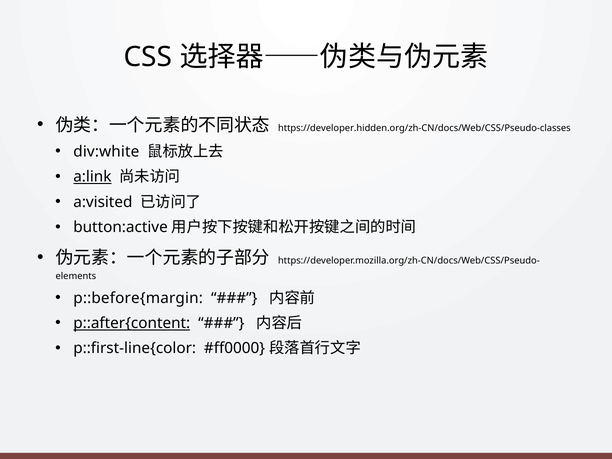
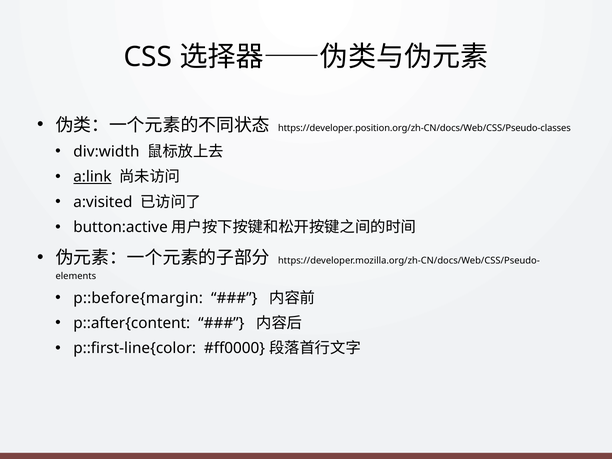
https://developer.hidden.org/zh-CN/docs/Web/CSS/Pseudo-classes: https://developer.hidden.org/zh-CN/docs/Web/CSS/Pseudo-classes -> https://developer.position.org/zh-CN/docs/Web/CSS/Pseudo-classes (424, 128)
div:white: div:white -> div:width (106, 152)
p::after{content underline: present -> none (132, 323)
